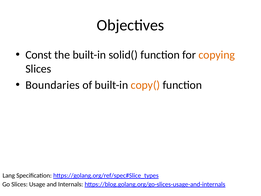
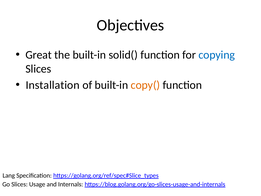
Const: Const -> Great (39, 55)
copying colour: orange -> blue (217, 55)
Boundaries: Boundaries -> Installation (53, 85)
